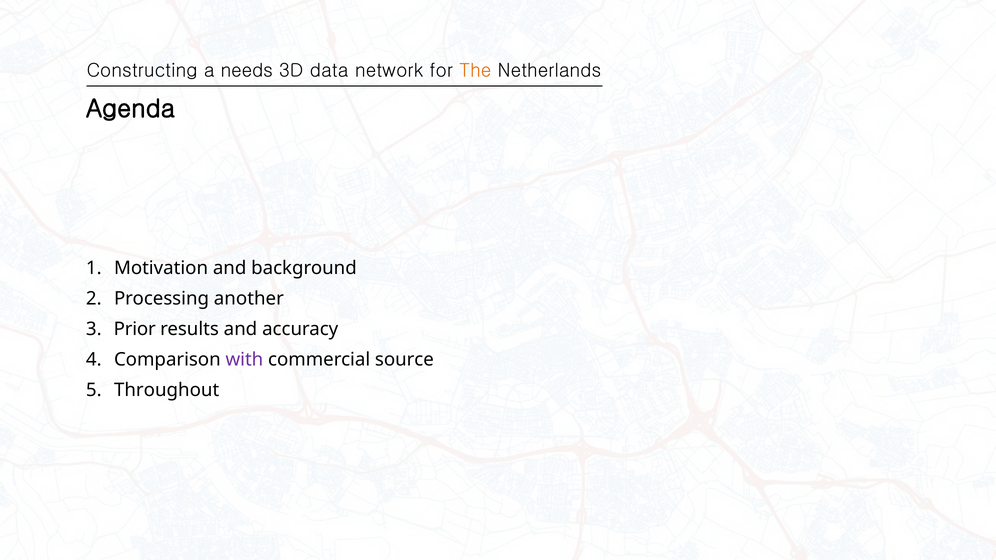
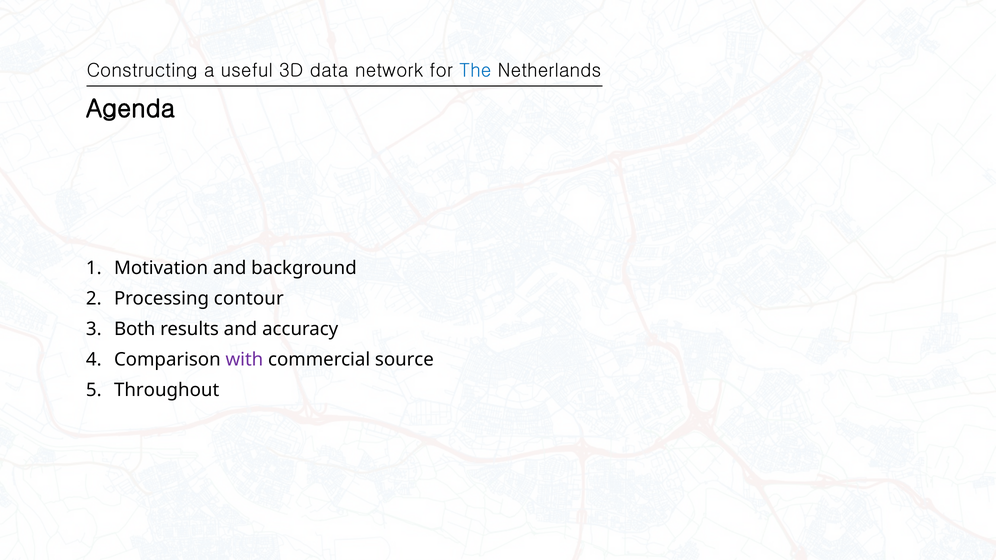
needs: needs -> useful (247, 71)
The colour: orange -> blue (475, 71)
another: another -> contour (249, 299)
Prior: Prior -> Both (135, 329)
